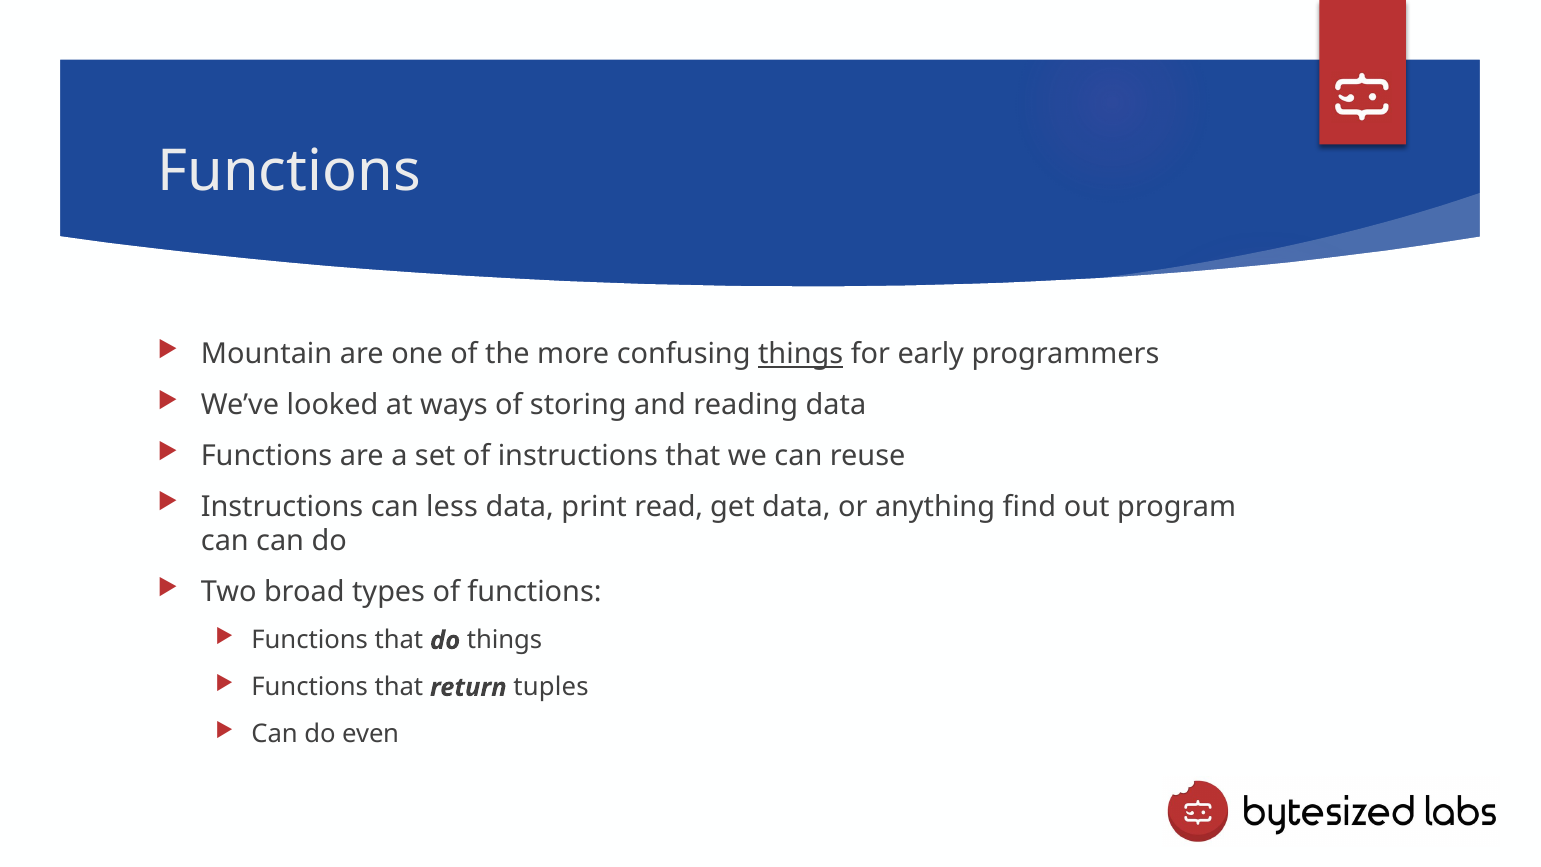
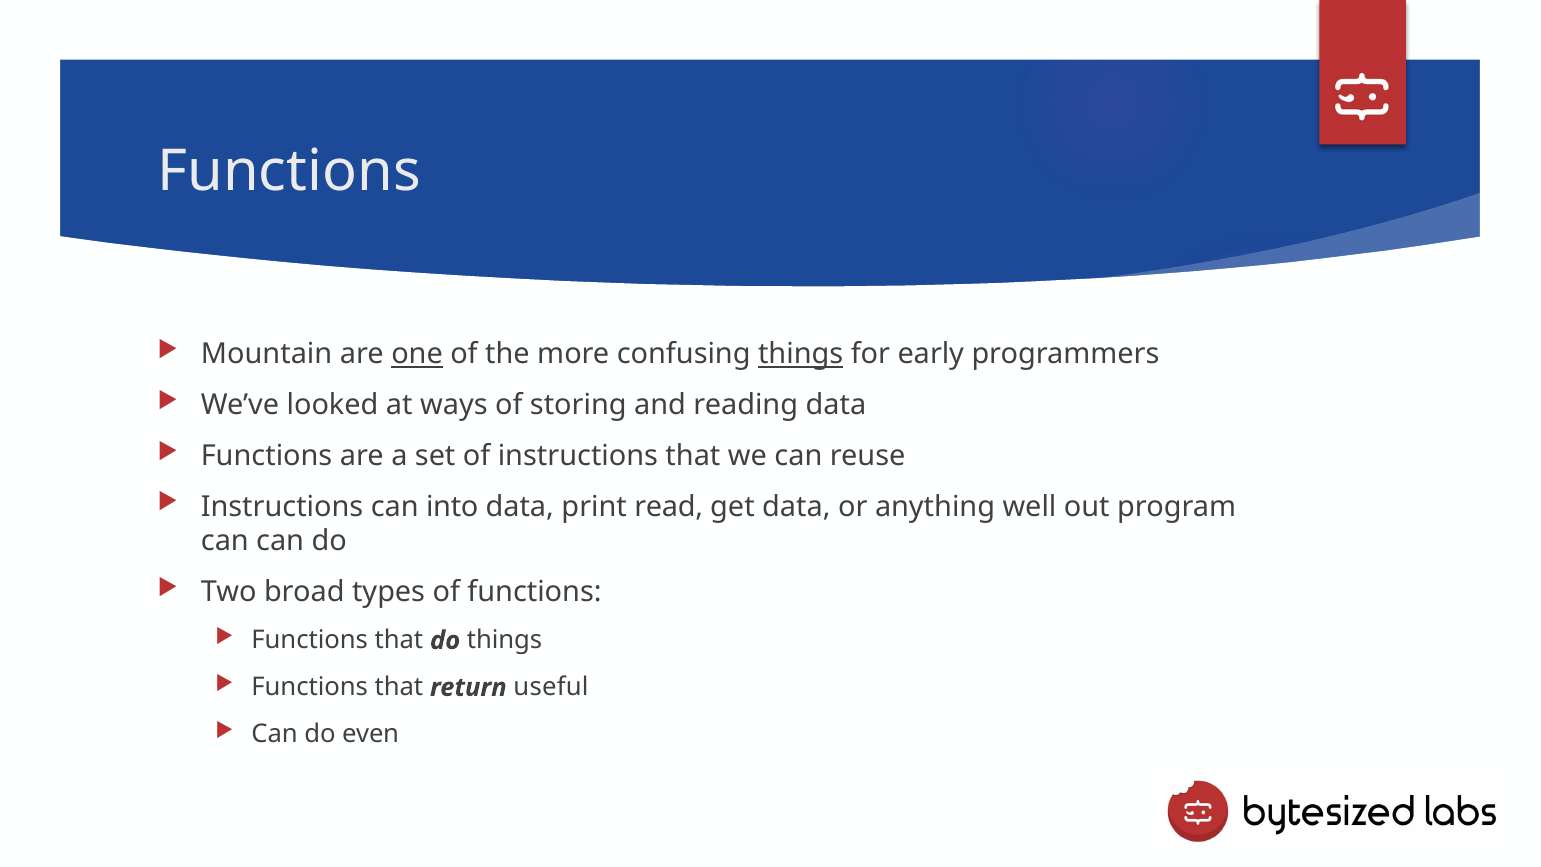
one underline: none -> present (417, 354)
less: less -> into (452, 506)
find: find -> well (1029, 506)
tuples: tuples -> useful (551, 687)
